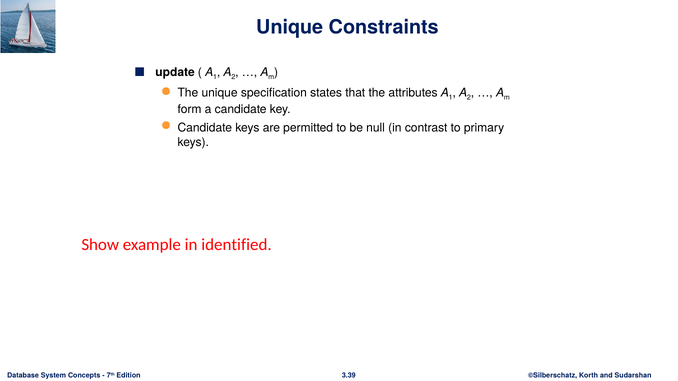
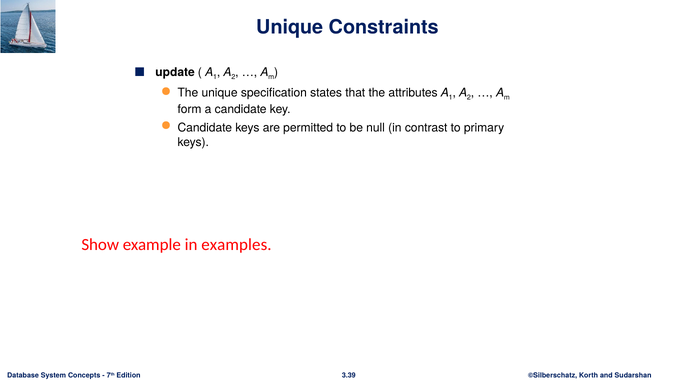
identified: identified -> examples (236, 245)
